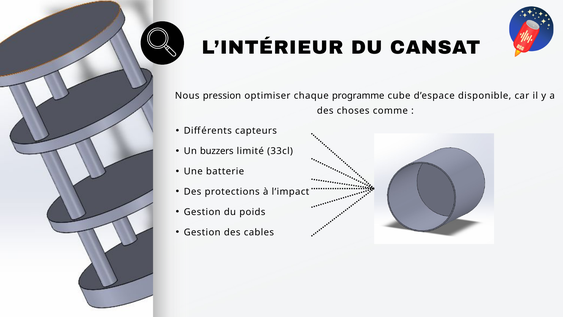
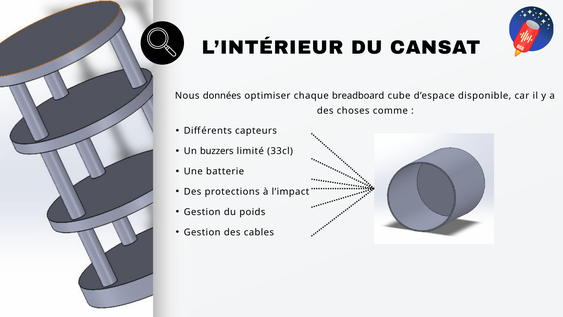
pression: pression -> données (222, 96)
programme: programme -> breadboard (358, 96)
